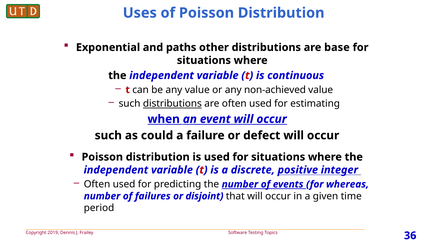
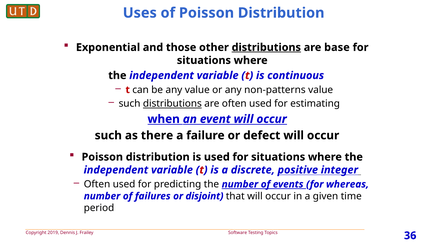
paths: paths -> those (181, 48)
distributions underline: none -> present (266, 48)
non-achieved: non-achieved -> non-patterns (275, 90)
could: could -> there (157, 136)
